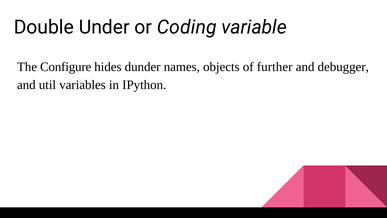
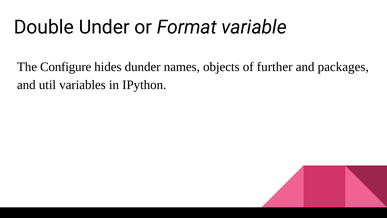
Coding: Coding -> Format (187, 27)
debugger: debugger -> packages (343, 67)
